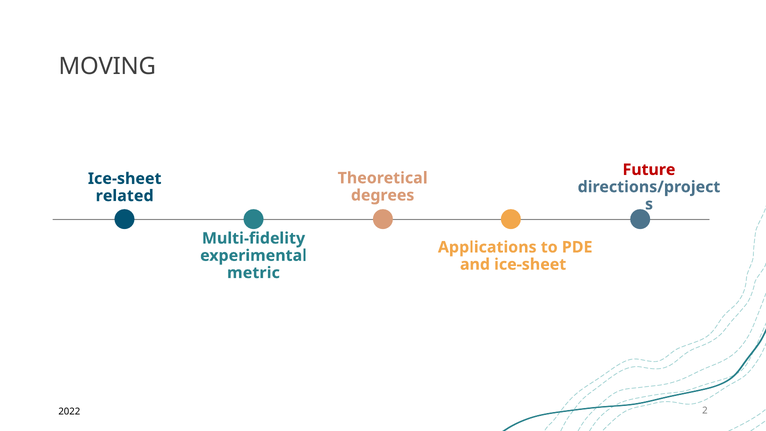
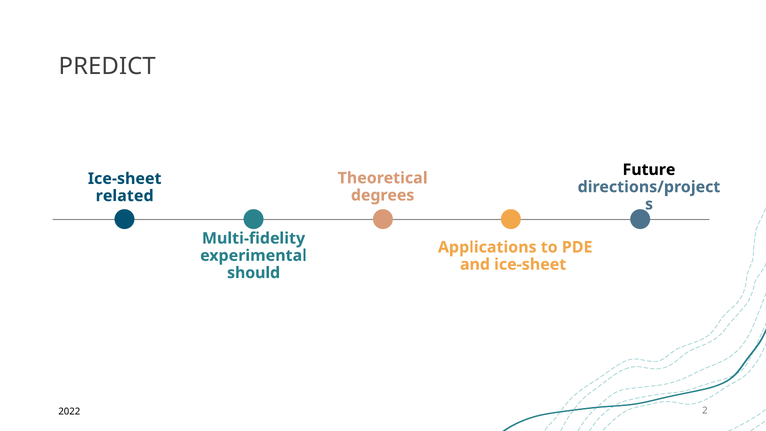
MOVING: MOVING -> PREDICT (107, 66)
Future colour: red -> black (649, 170)
metric: metric -> should (254, 273)
